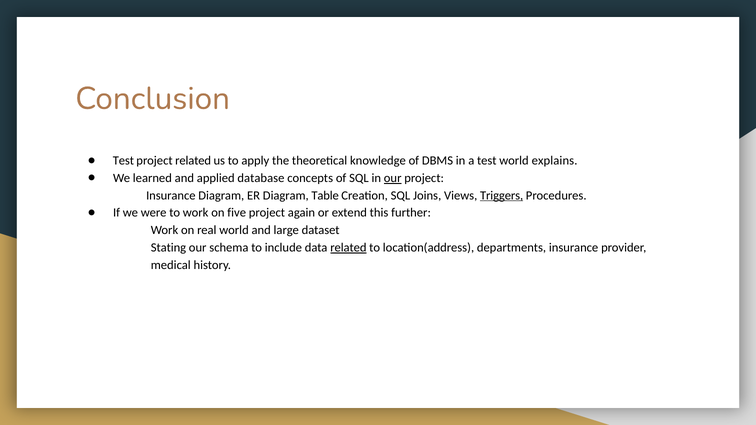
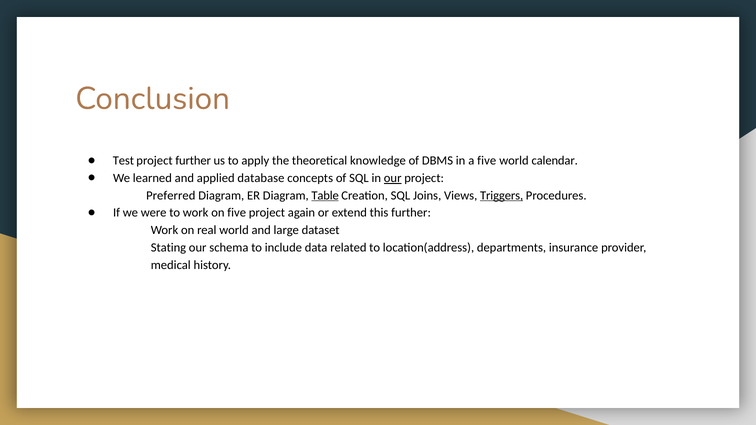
project related: related -> further (193, 161)
a test: test -> five (487, 161)
explains: explains -> calendar (555, 161)
Insurance: Insurance -> Preferred (171, 196)
Table underline: none -> present (325, 196)
related underline: present -> none (348, 248)
